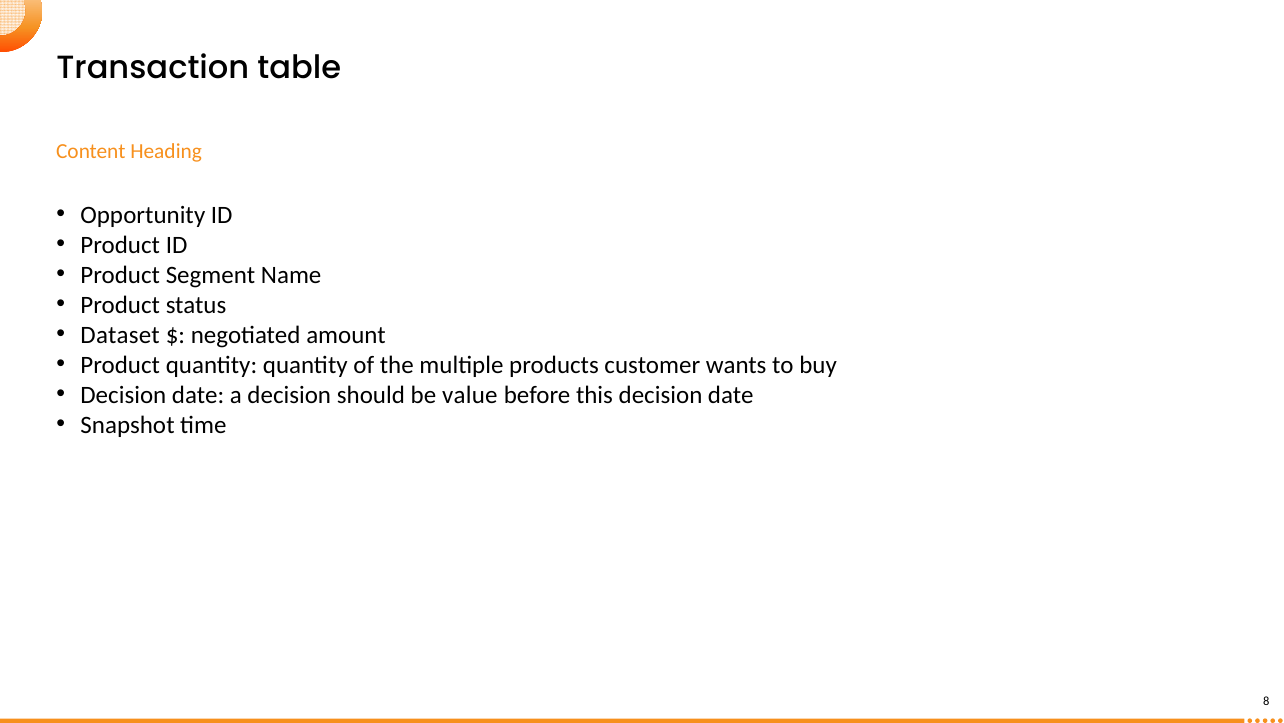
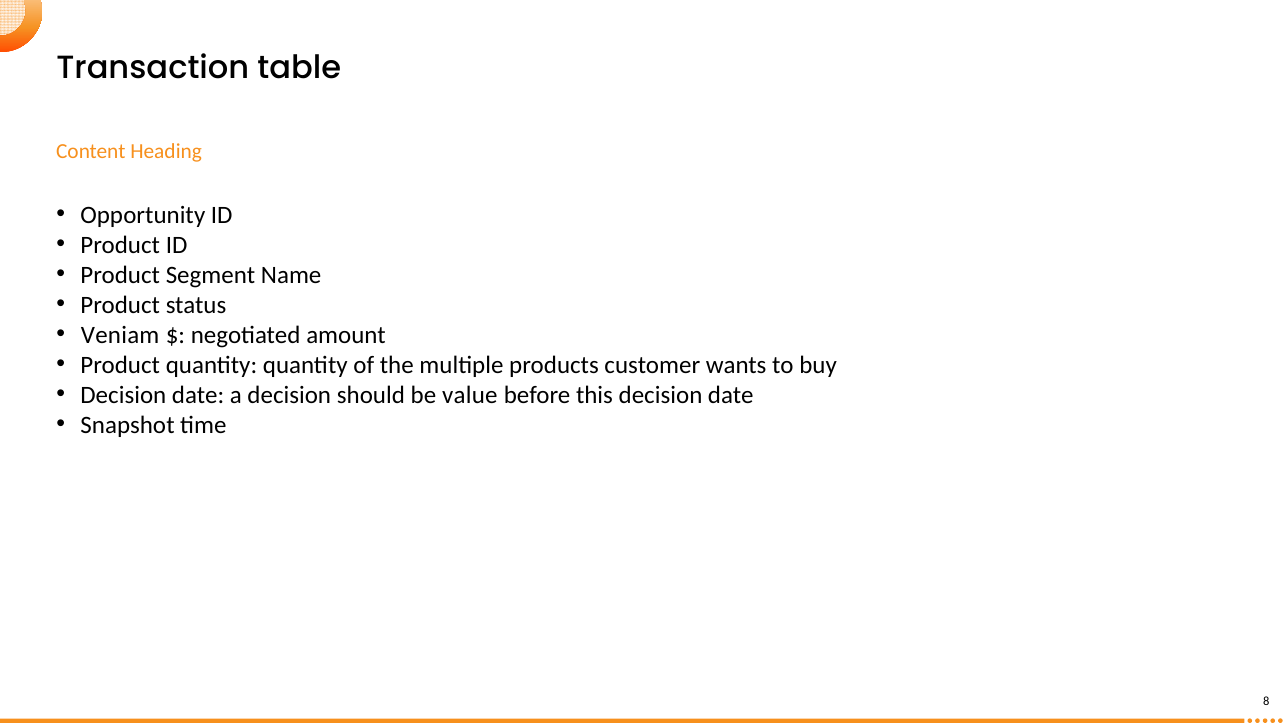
Dataset: Dataset -> Veniam (120, 335)
